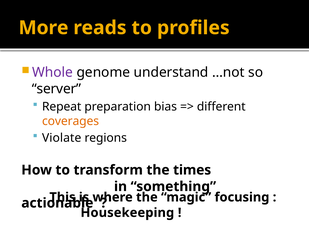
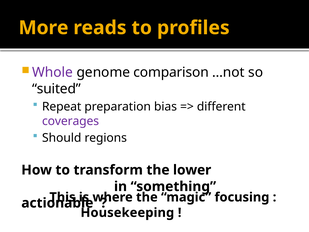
understand: understand -> comparison (171, 72)
server: server -> suited (56, 89)
coverages colour: orange -> purple (71, 121)
Violate: Violate -> Should (62, 138)
times: times -> lower (192, 170)
